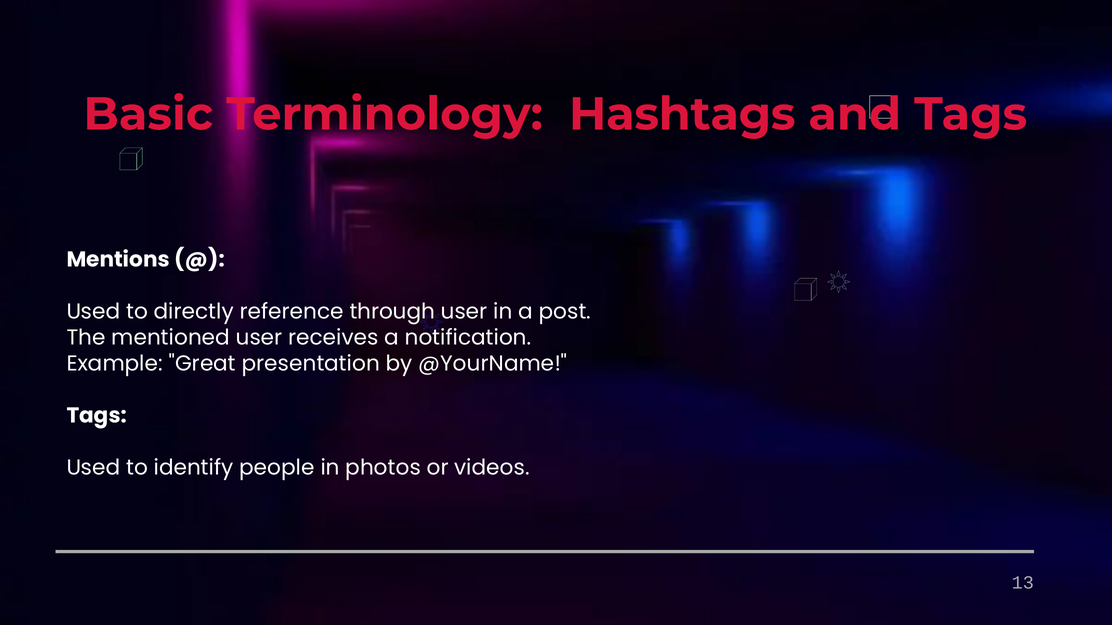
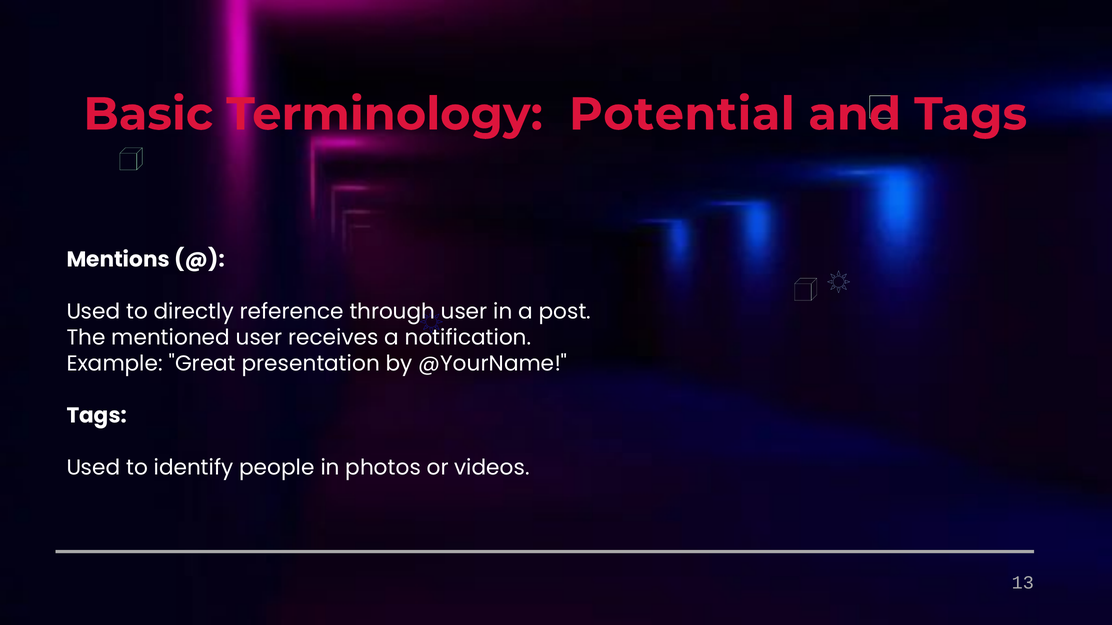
Hashtags: Hashtags -> Potential (682, 114)
